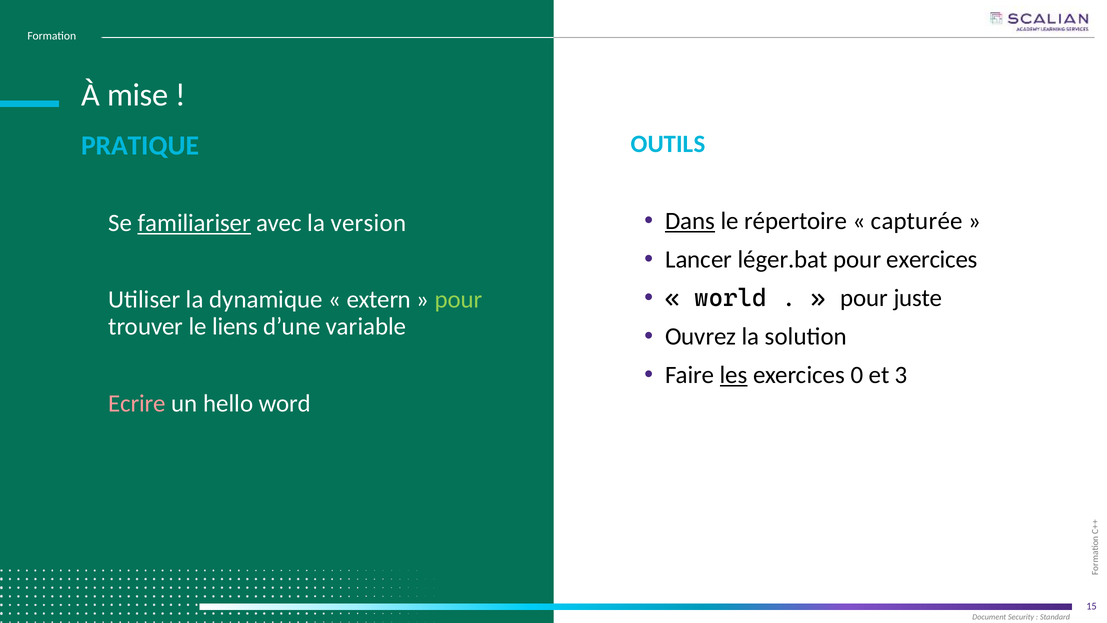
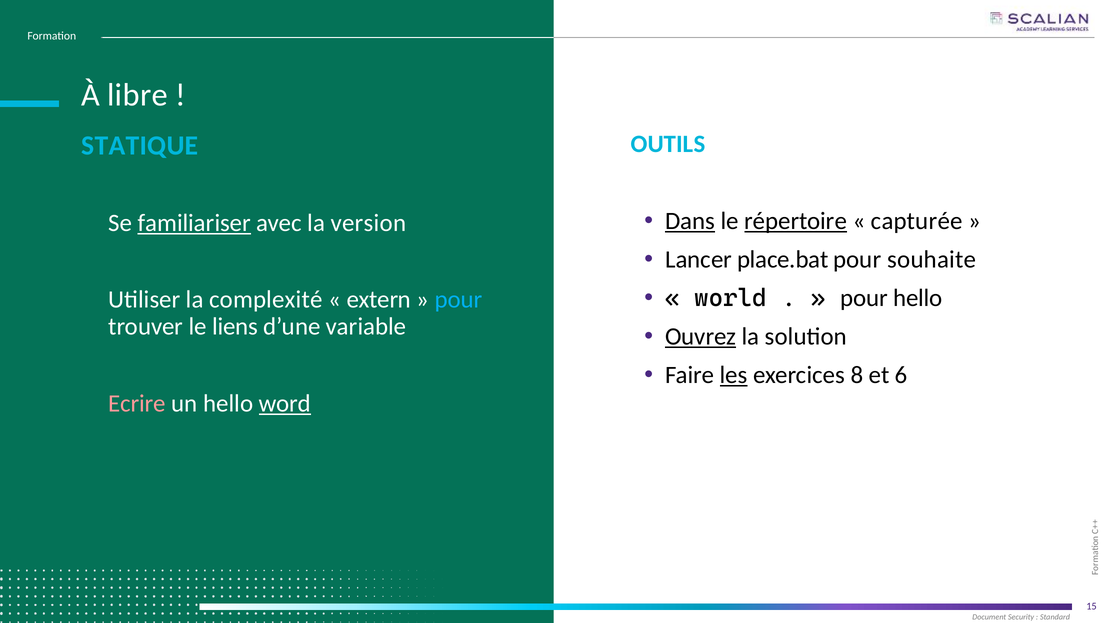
mise: mise -> libre (137, 95)
PRATIQUE: PRATIQUE -> STATIQUE (140, 145)
répertoire underline: none -> present (796, 221)
léger.bat: léger.bat -> place.bat (783, 259)
pour exercices: exercices -> souhaite (932, 259)
pour juste: juste -> hello (918, 298)
dynamique: dynamique -> complexité (266, 300)
pour colour: light green -> light blue (459, 300)
Ouvrez underline: none -> present (701, 336)
0: 0 -> 8 (857, 375)
3: 3 -> 6 (901, 375)
word underline: none -> present (285, 403)
